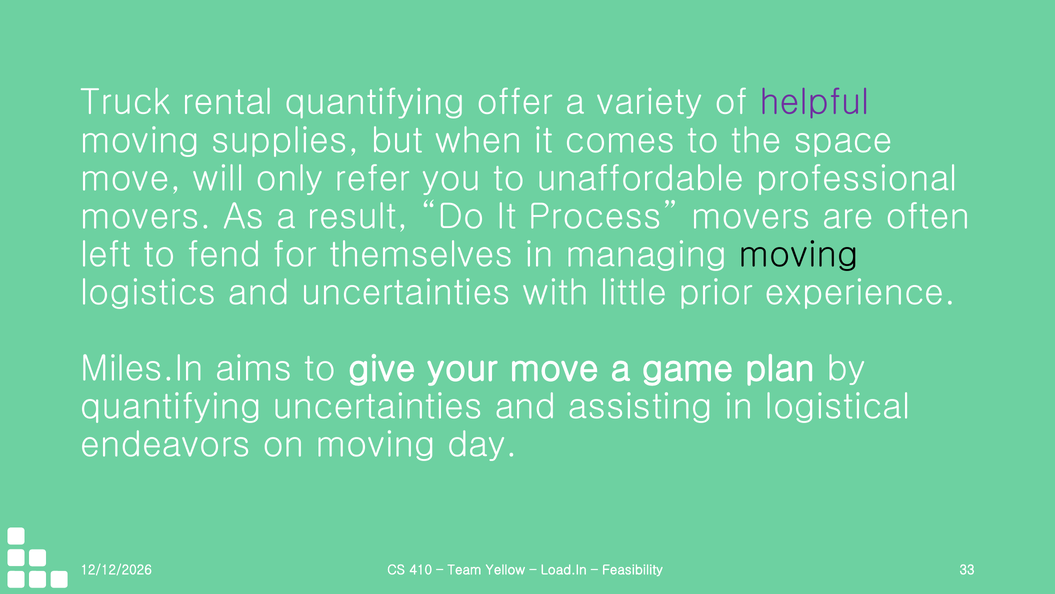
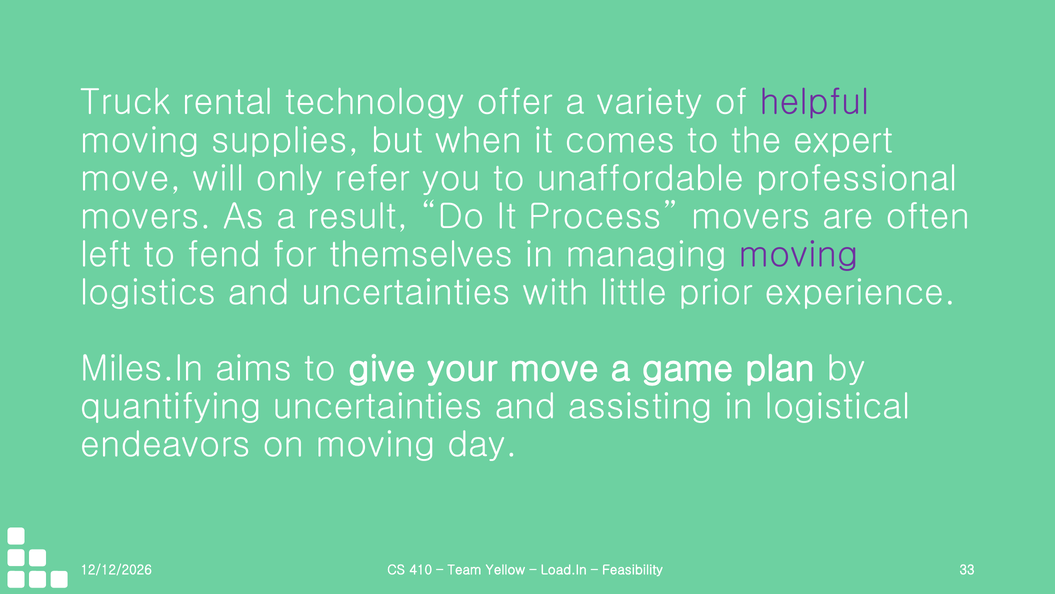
rental quantifying: quantifying -> technology (375, 102)
space: space -> expert (843, 140)
moving colour: black -> purple (799, 254)
